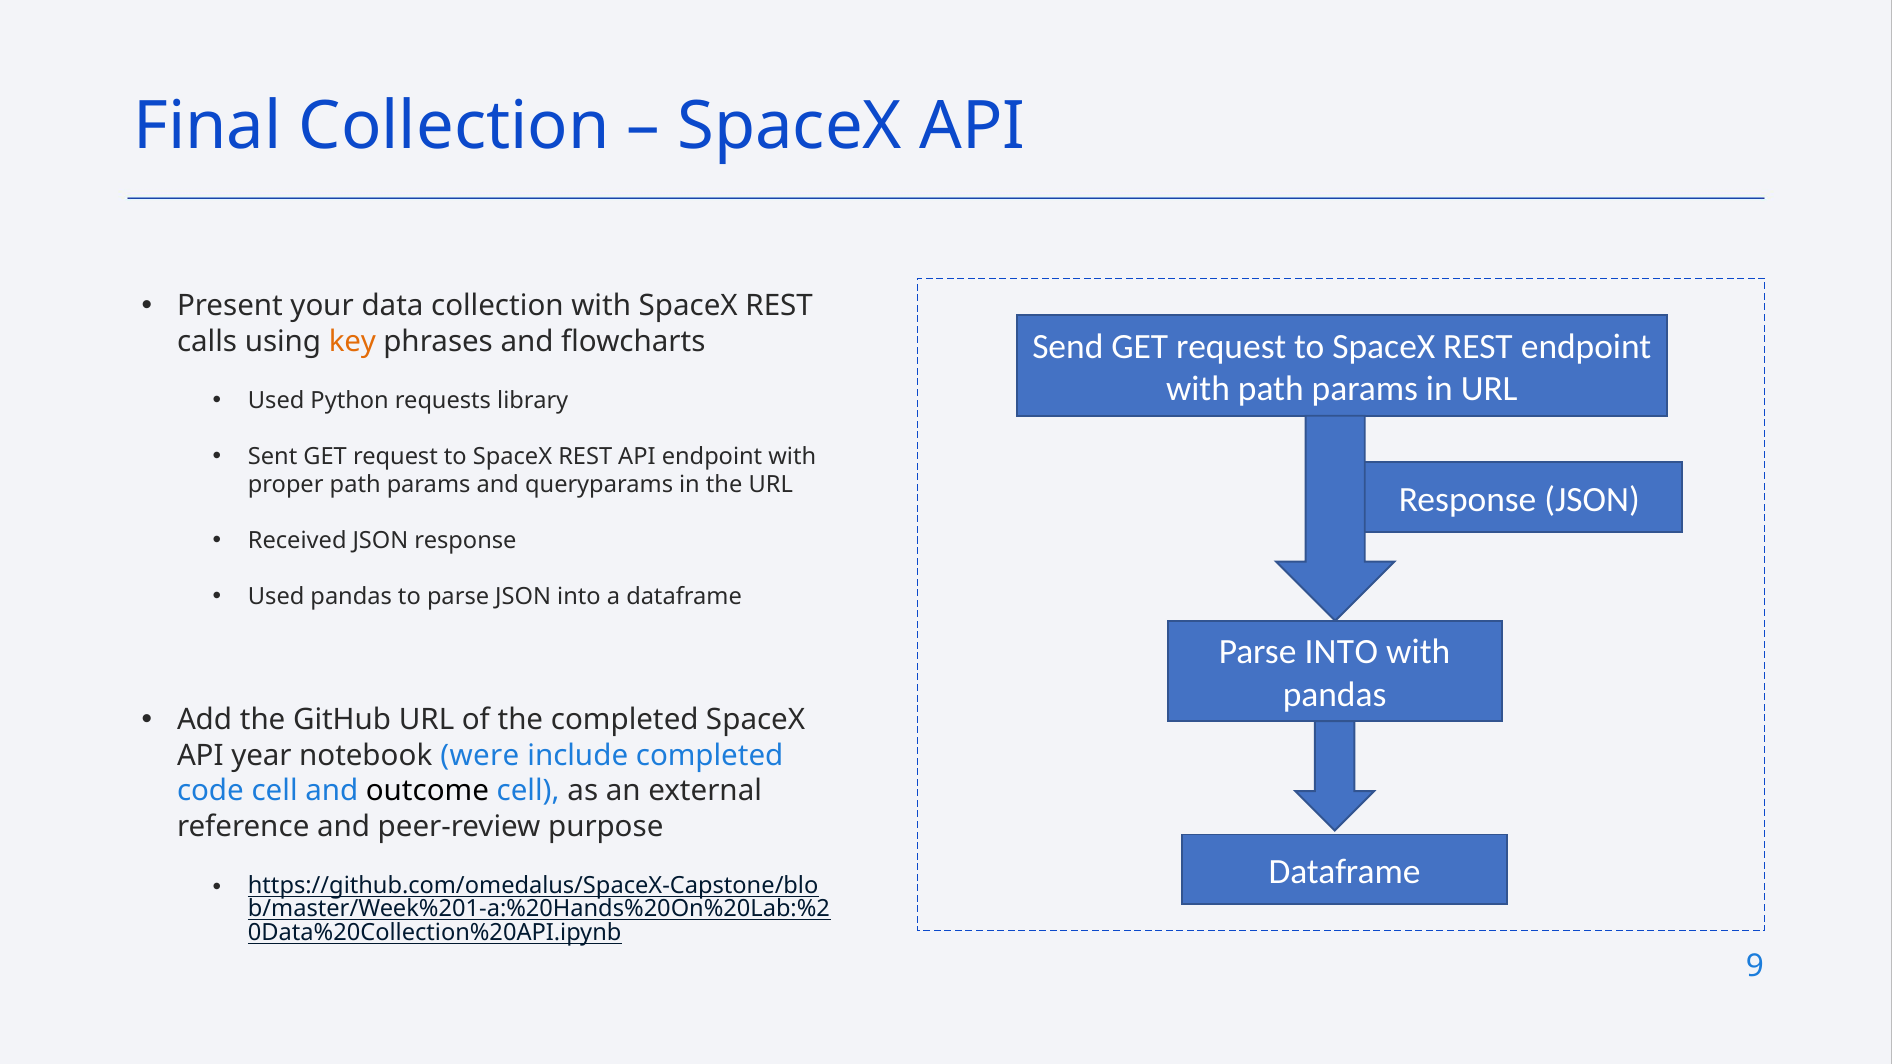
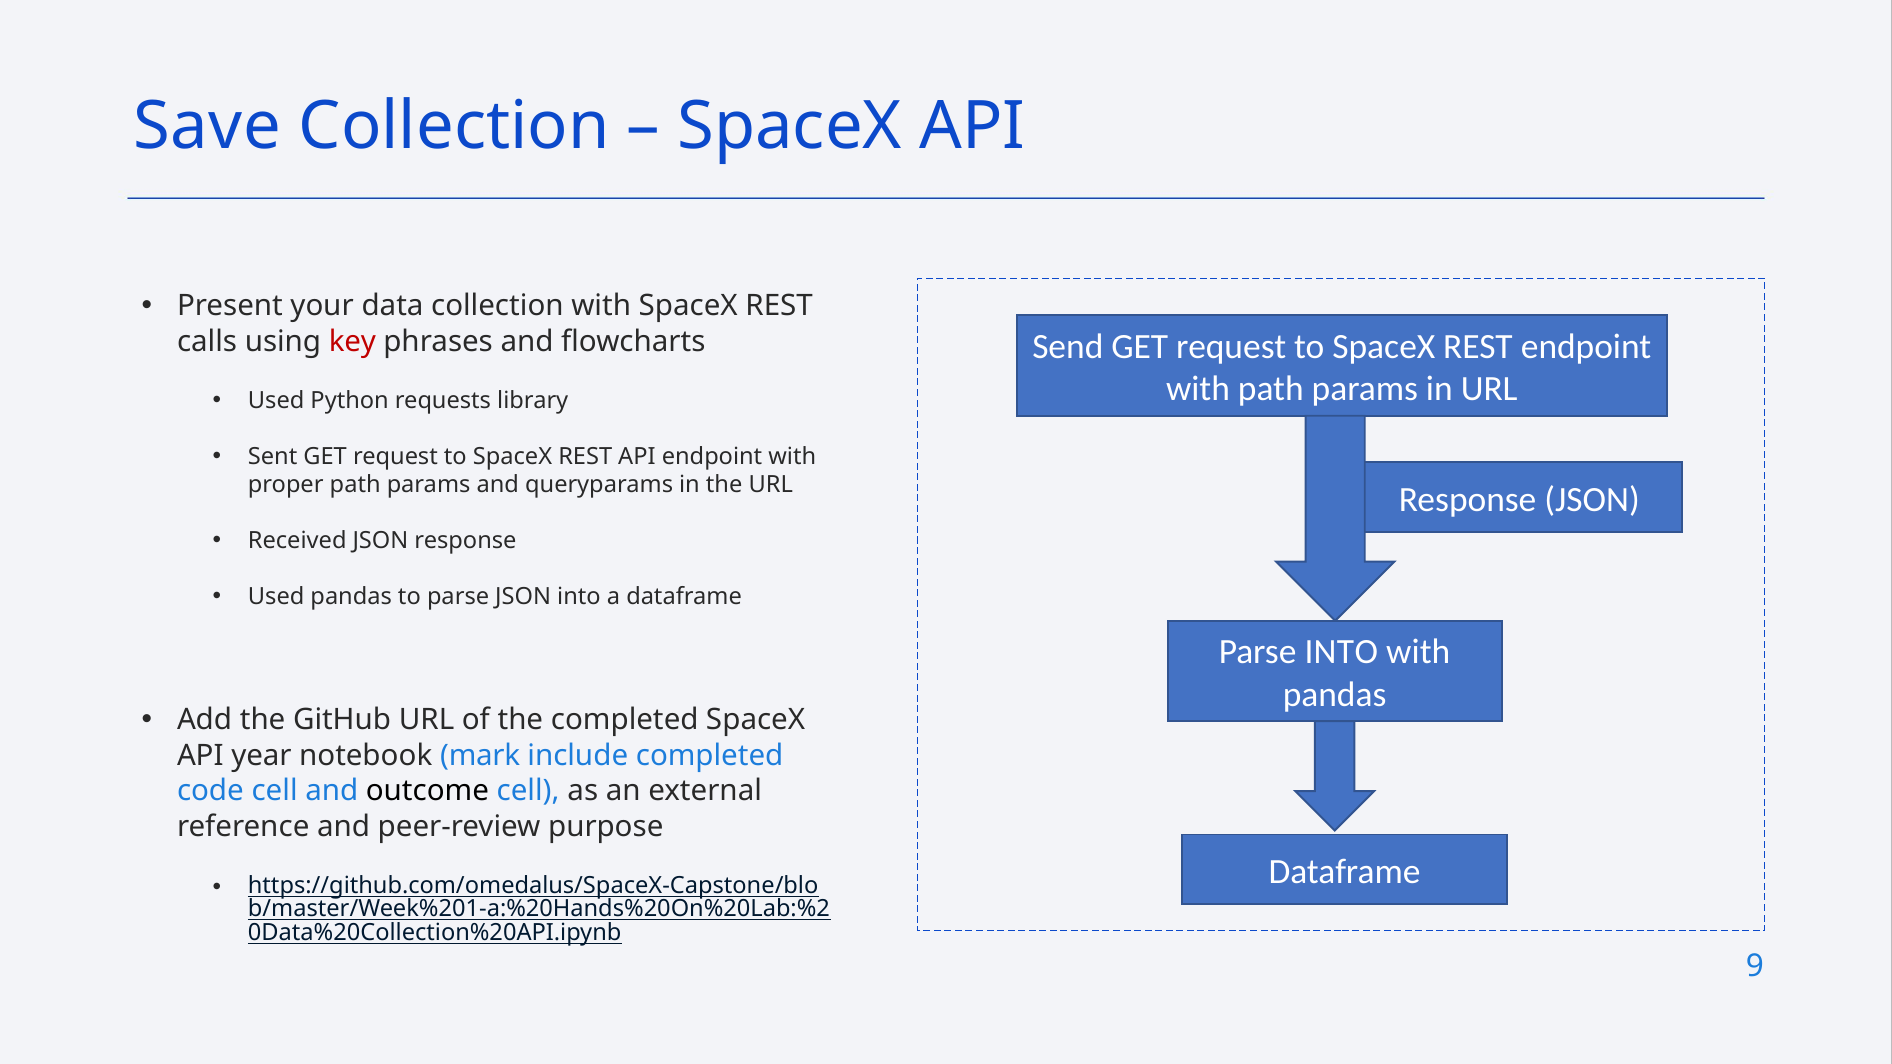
Final: Final -> Save (207, 126)
key colour: orange -> red (352, 342)
were: were -> mark (480, 756)
